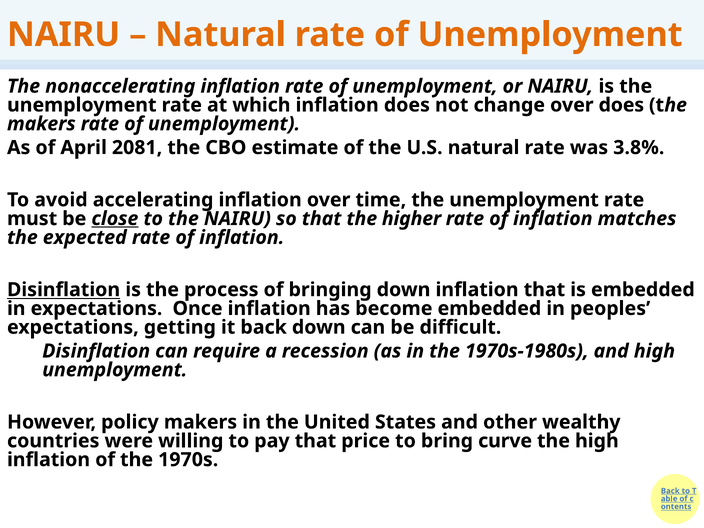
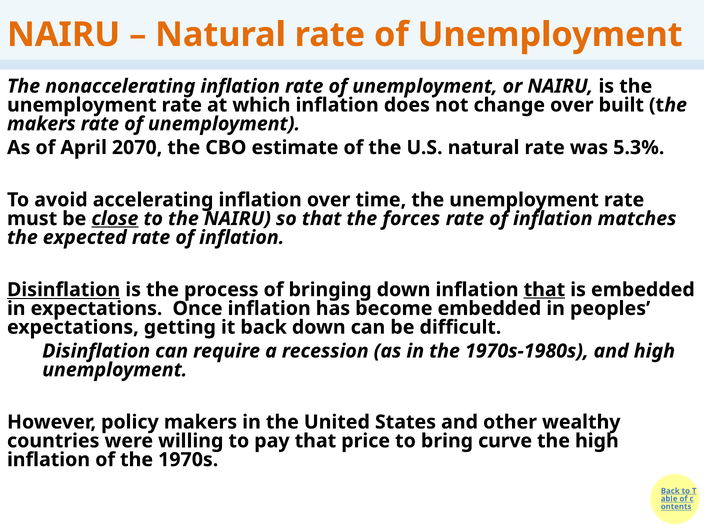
over does: does -> built (621, 105)
2081: 2081 -> 2070 (137, 148)
3.8%: 3.8% -> 5.3% (639, 148)
higher: higher -> forces (411, 219)
that underline: none -> present (544, 290)
